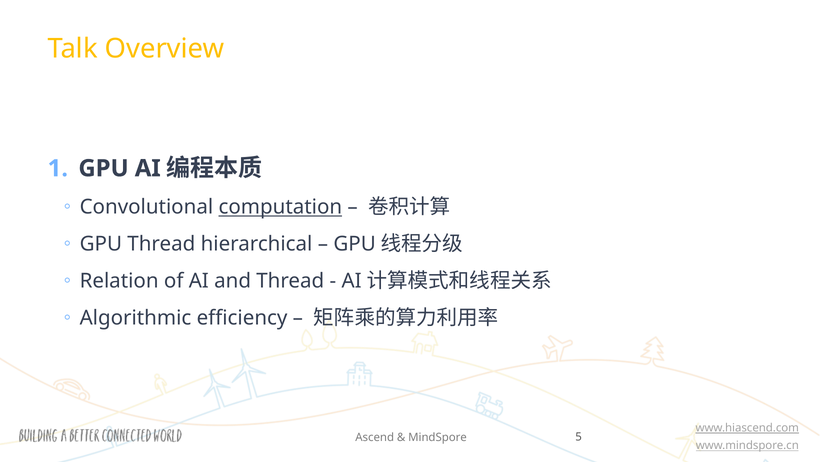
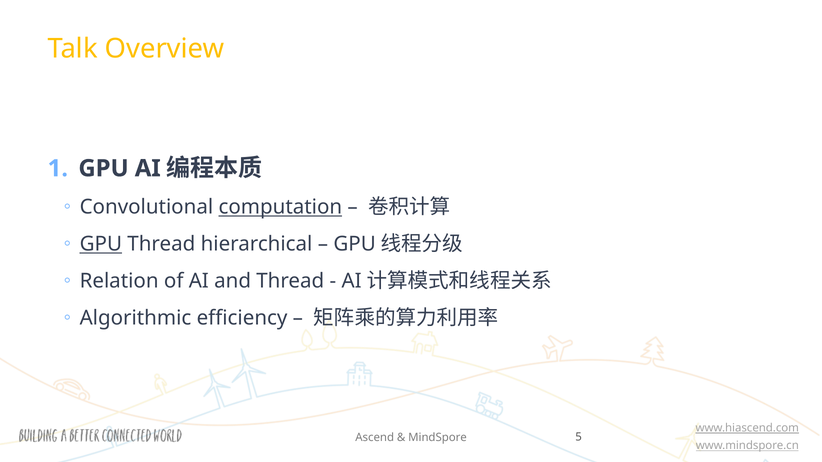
GPU underline: none -> present (101, 244)
